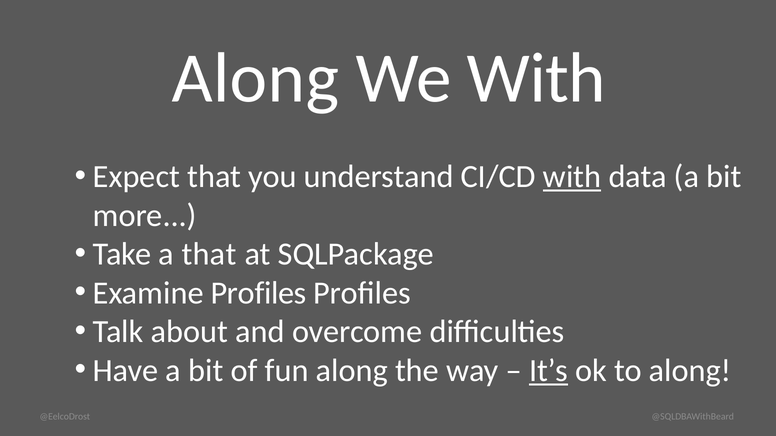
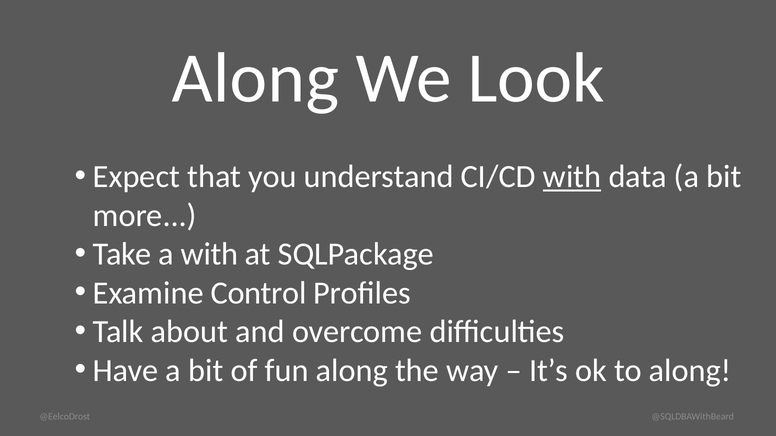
We With: With -> Look (536, 79)
a that: that -> with (209, 255)
Examine Profiles: Profiles -> Control (259, 293)
It’s underline: present -> none (549, 371)
